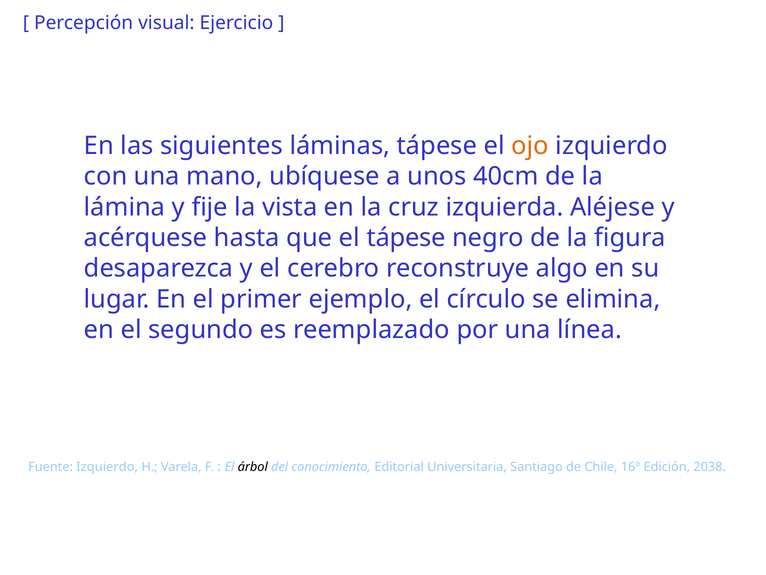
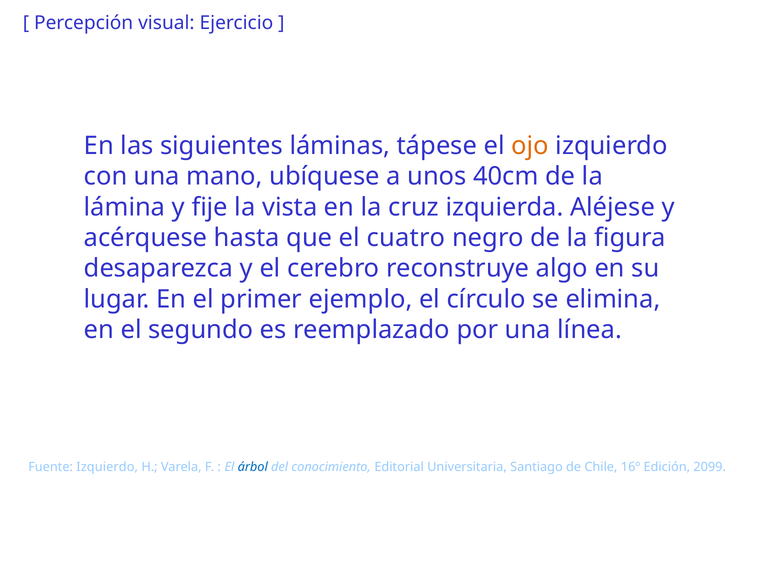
el tápese: tápese -> cuatro (406, 238)
árbol colour: black -> blue (253, 467)
2038: 2038 -> 2099 (710, 467)
